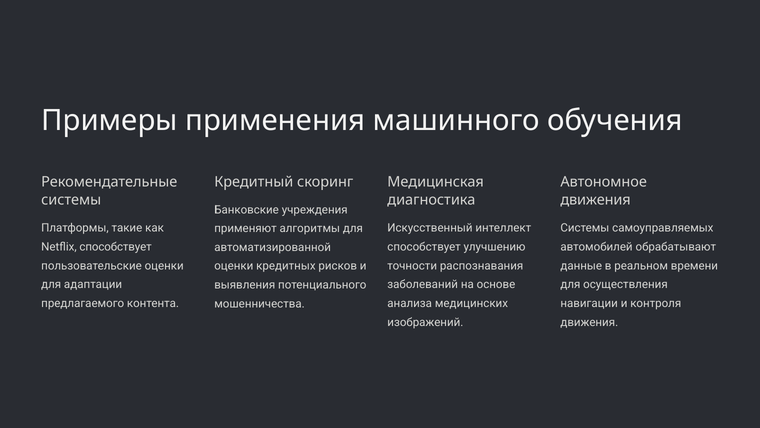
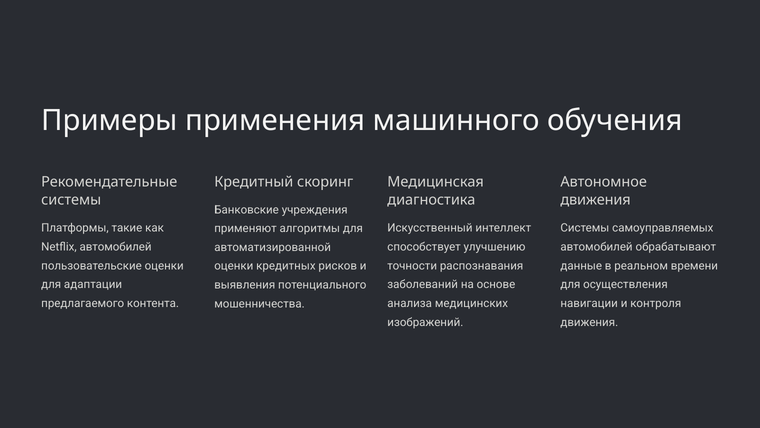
Netflix способствует: способствует -> автомобилей (116, 247)
